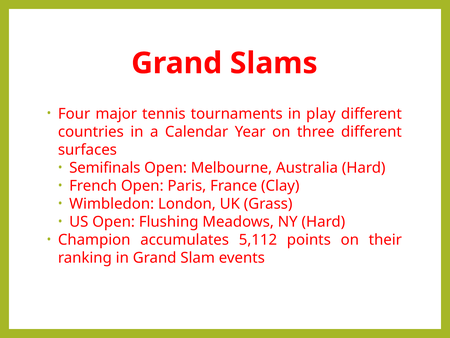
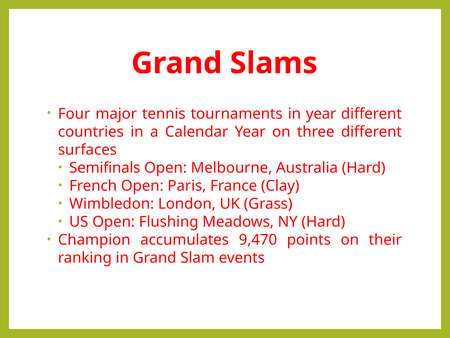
in play: play -> year (321, 114)
5,112: 5,112 -> 9,470 (258, 240)
